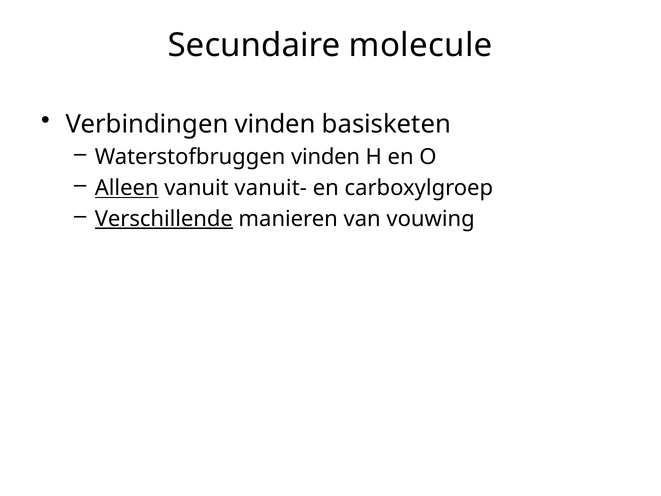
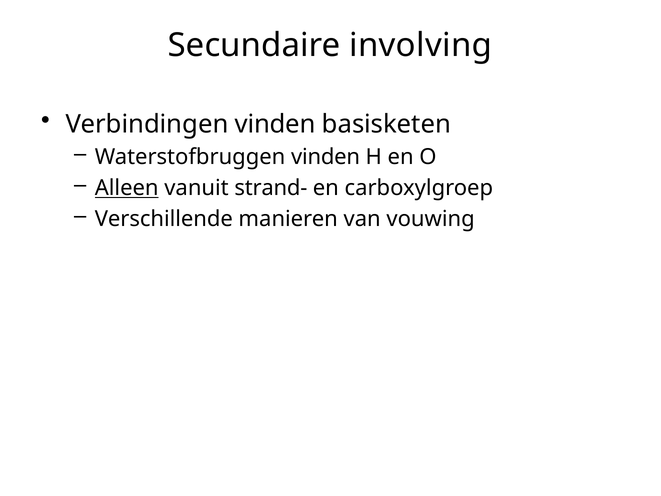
molecule: molecule -> involving (421, 45)
vanuit-: vanuit- -> strand- (271, 188)
Verschillende underline: present -> none (164, 219)
